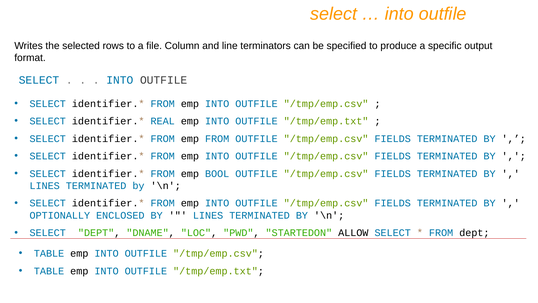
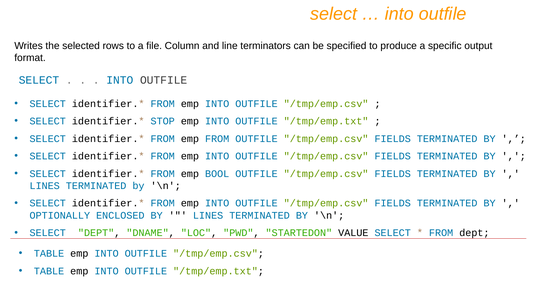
REAL: REAL -> STOP (163, 121)
ALLOW: ALLOW -> VALUE (353, 233)
